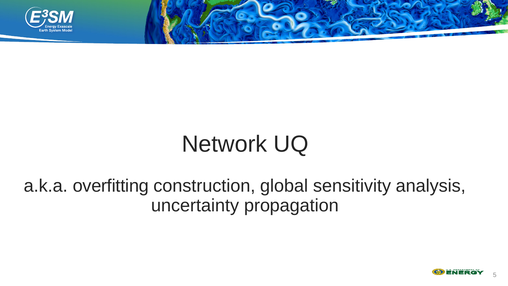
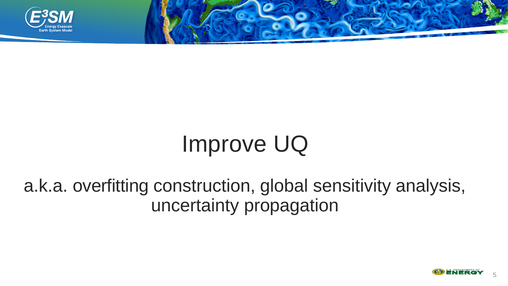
Network: Network -> Improve (224, 144)
